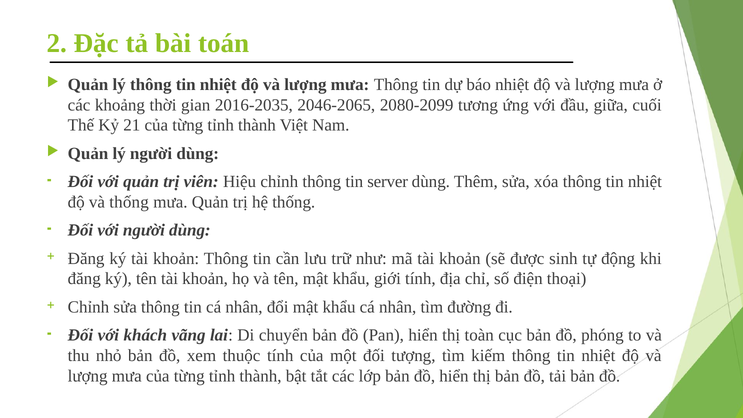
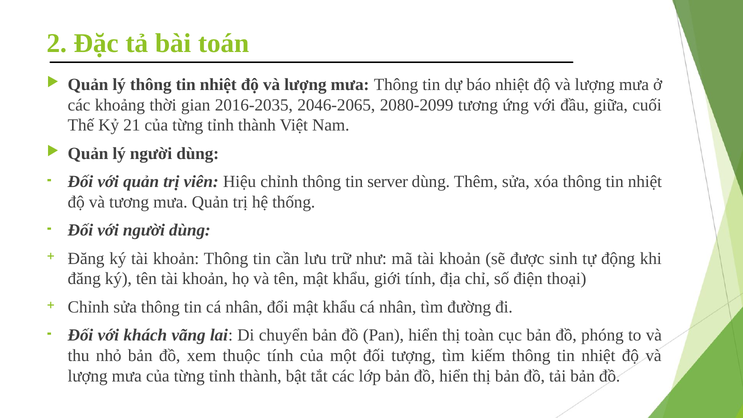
và thống: thống -> tương (129, 202)
